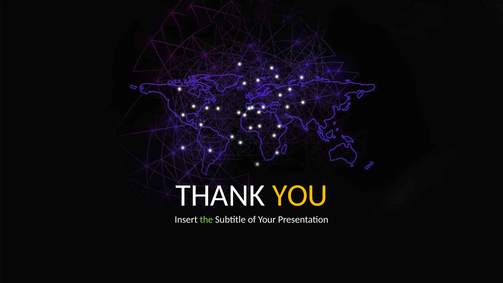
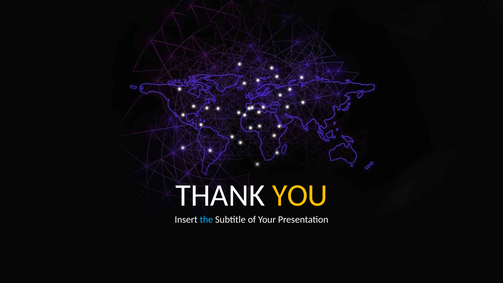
the colour: light green -> light blue (206, 219)
